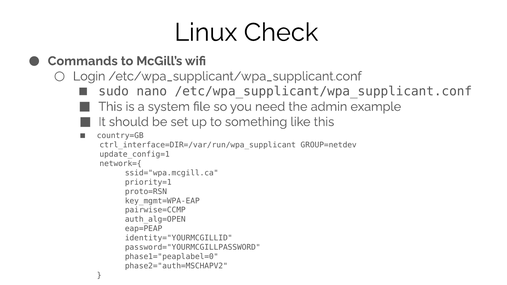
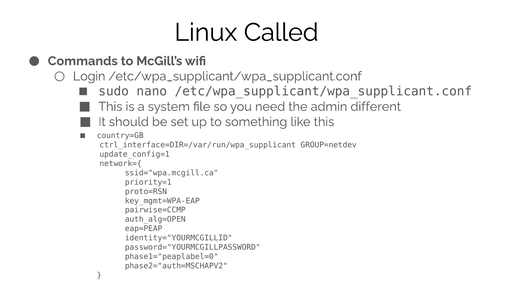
Check: Check -> Called (281, 32)
example: example -> different (376, 107)
